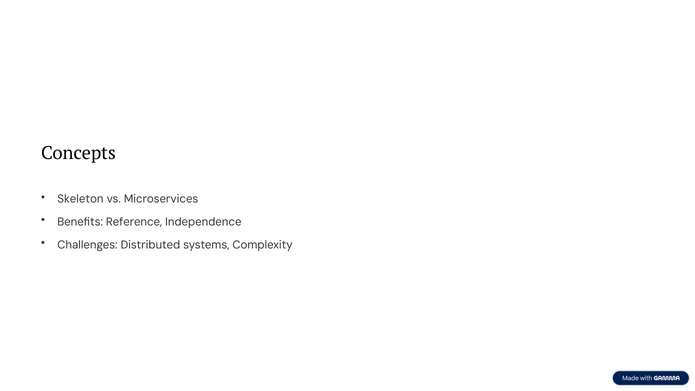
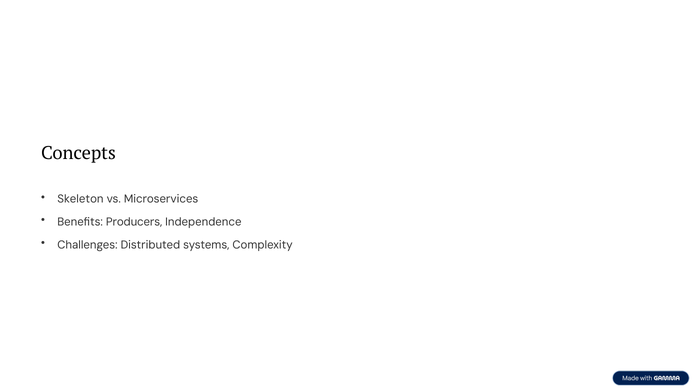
Reference: Reference -> Producers (134, 222)
